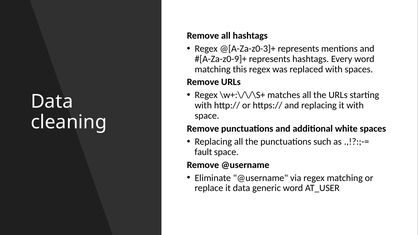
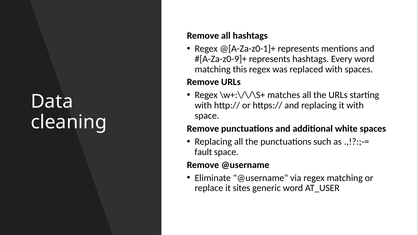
@[A-Za-z0-3]+: @[A-Za-z0-3]+ -> @[A-Za-z0-1]+ (248, 49)
it data: data -> sites (242, 188)
